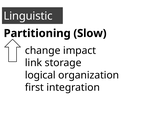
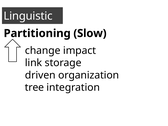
logical: logical -> driven (40, 75)
first: first -> tree (34, 87)
